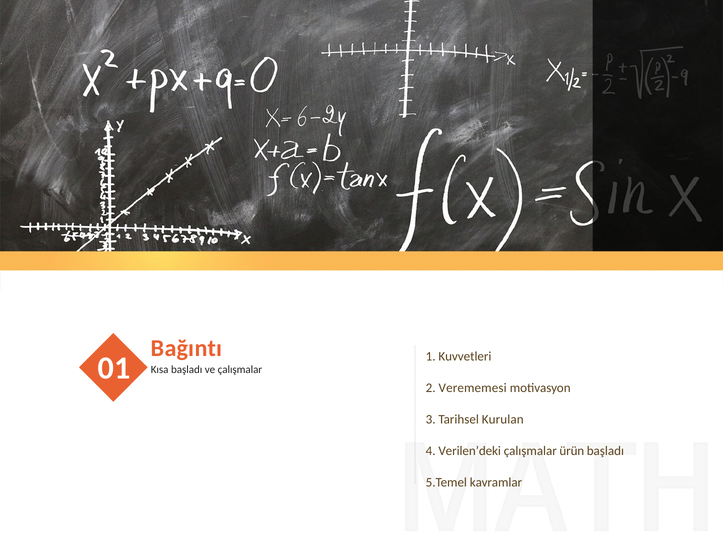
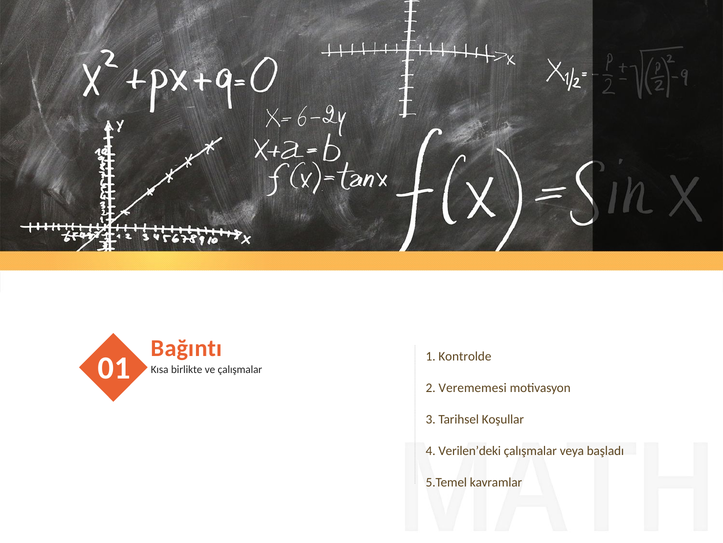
Kuvvetleri: Kuvvetleri -> Kontrolde (465, 356)
Kısa başladı: başladı -> birlikte (187, 369)
Kurulan: Kurulan -> Koşullar (503, 419)
ürün: ürün -> veya (572, 450)
